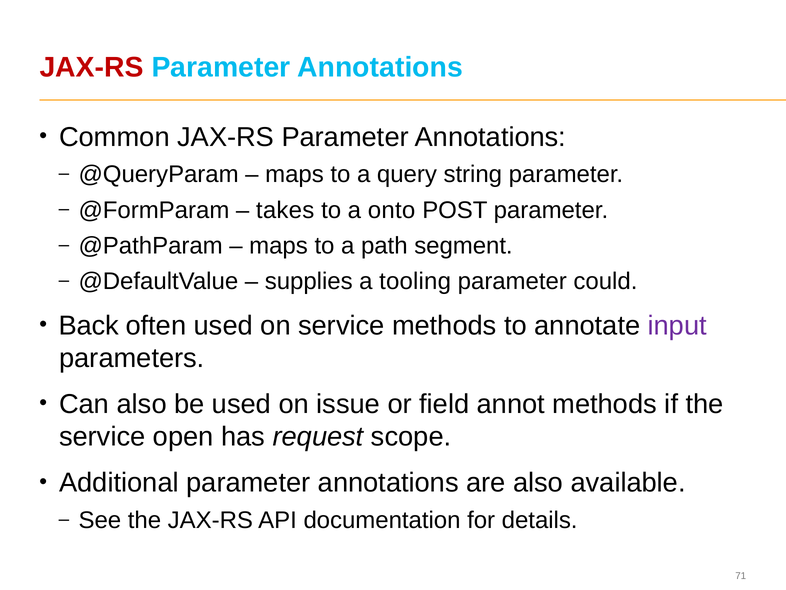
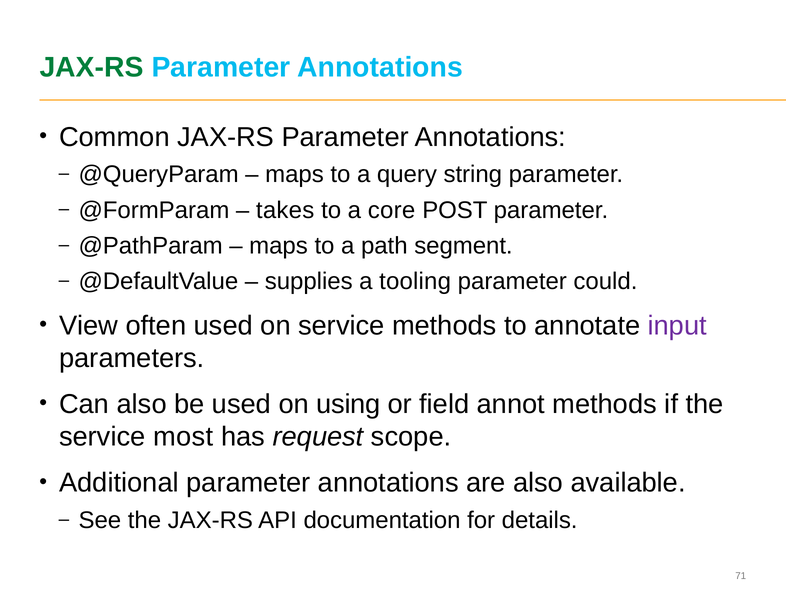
JAX-RS colour: red -> green (92, 67)
onto: onto -> core (392, 210)
Back: Back -> View (89, 325)
issue: issue -> using (348, 404)
open: open -> most (183, 437)
